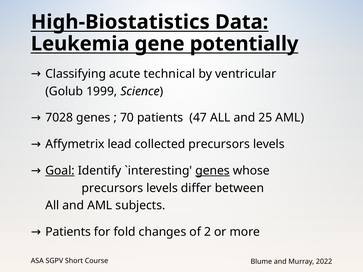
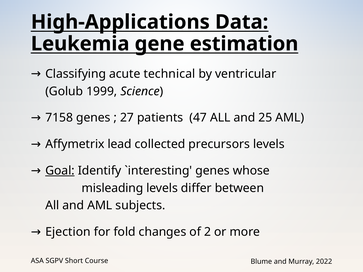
High-Biostatistics: High-Biostatistics -> High-Applications (120, 22)
potentially: potentially -> estimation (244, 44)
7028: 7028 -> 7158 (59, 118)
70: 70 -> 27 (127, 118)
genes underline: present -> none (212, 171)
precursors: precursors -> misleading (112, 188)
Patients: Patients -> Ejection (68, 232)
